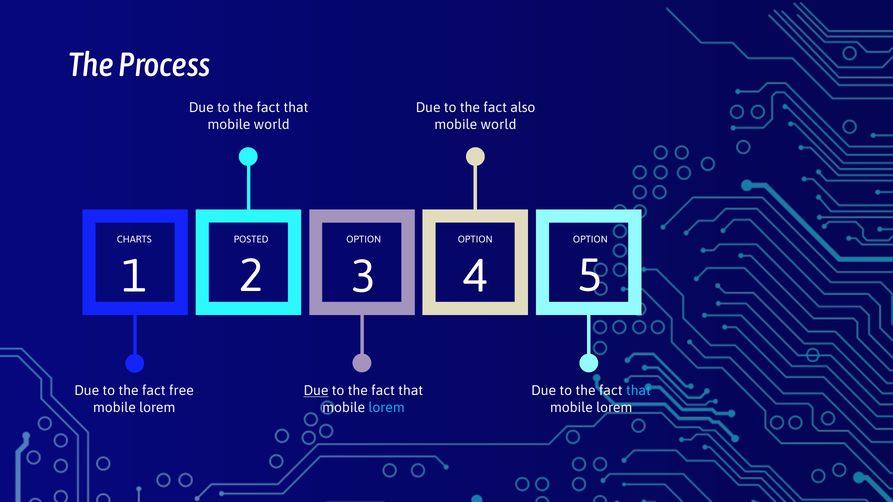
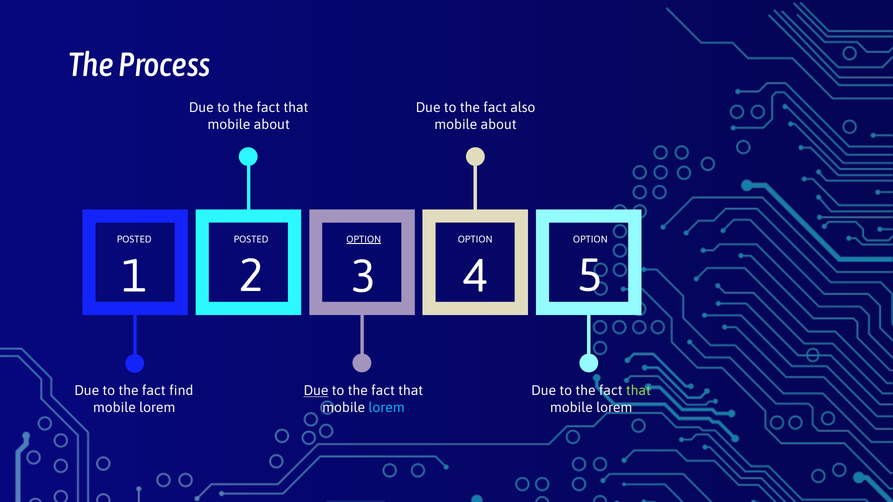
world: world -> about (272, 125)
world: world -> about (499, 125)
OPTION underline: none -> present (364, 239)
CHARTS: CHARTS -> POSTED (134, 240)
free: free -> find (181, 391)
that colour: light blue -> light green (638, 391)
